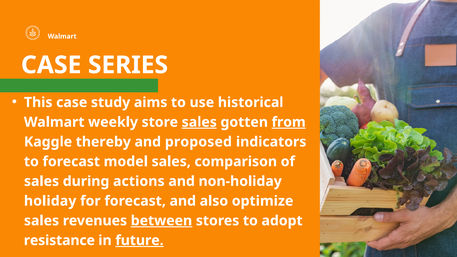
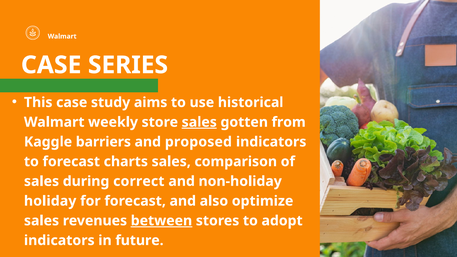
from underline: present -> none (289, 122)
thereby: thereby -> barriers (103, 142)
model: model -> charts (126, 162)
actions: actions -> correct (139, 181)
resistance: resistance -> indicators (59, 240)
future underline: present -> none (139, 240)
